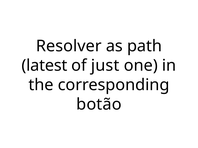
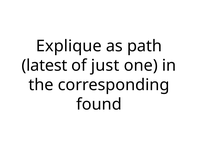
Resolver: Resolver -> Explique (69, 46)
botão: botão -> found (99, 105)
